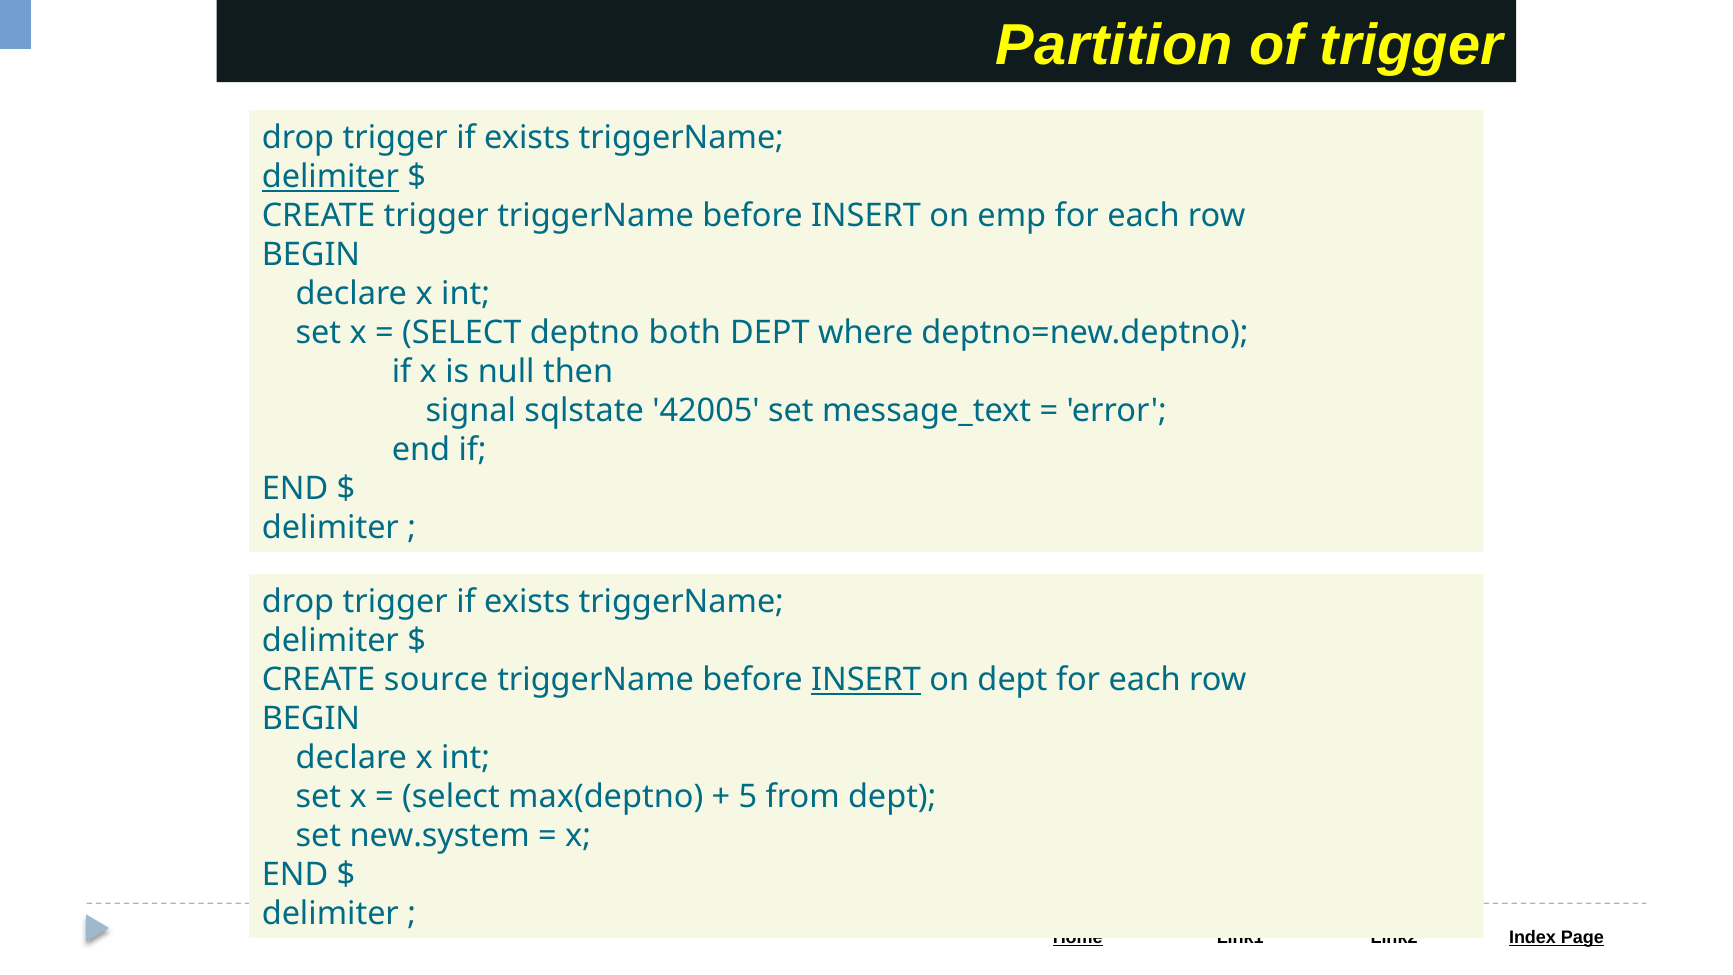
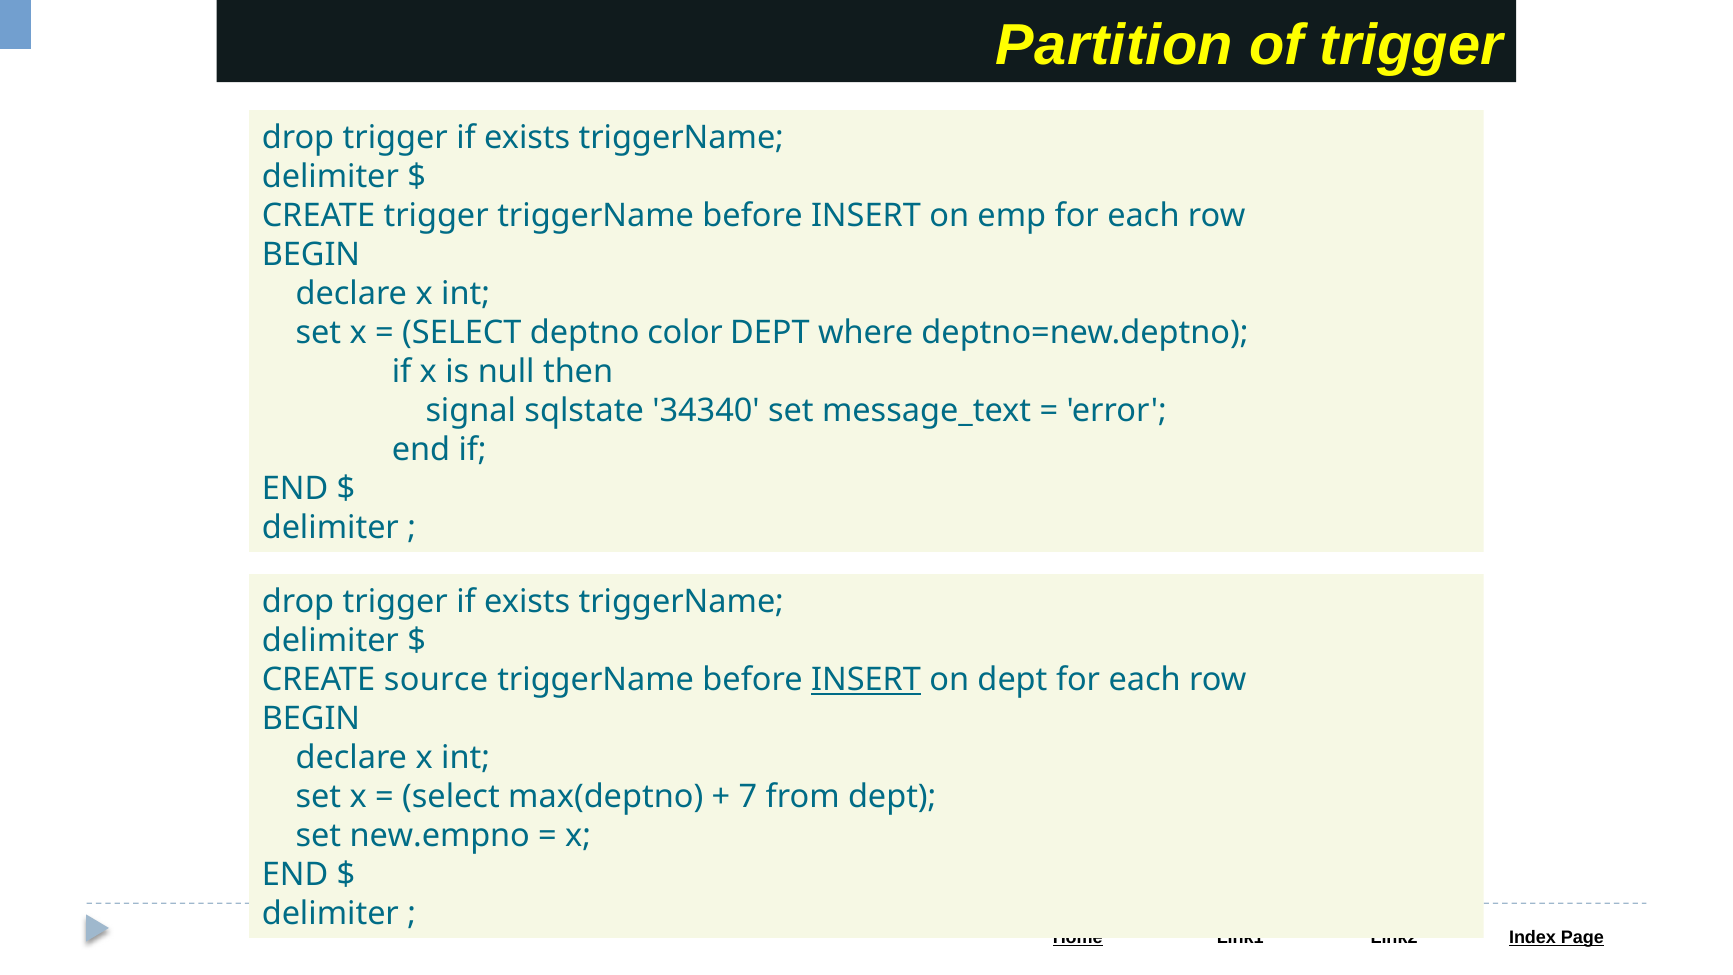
delimiter underline: present -> none (330, 177)
both: both -> color (685, 333)
42005: 42005 -> 34340 (706, 411)
5: 5 -> 7 (748, 797)
new.system: new.system -> new.empno (440, 836)
